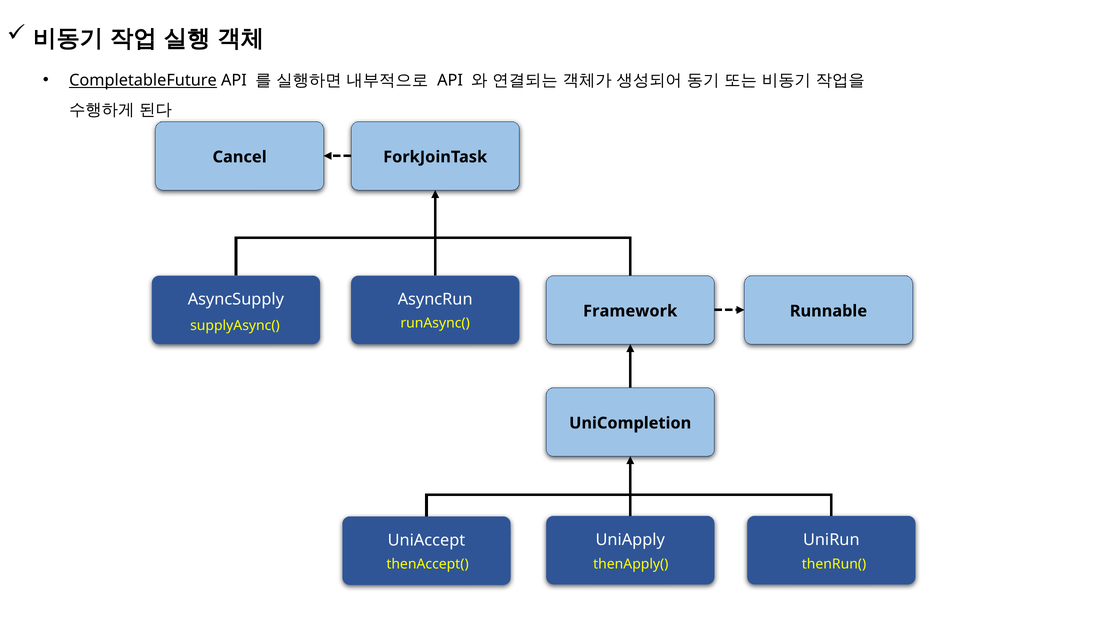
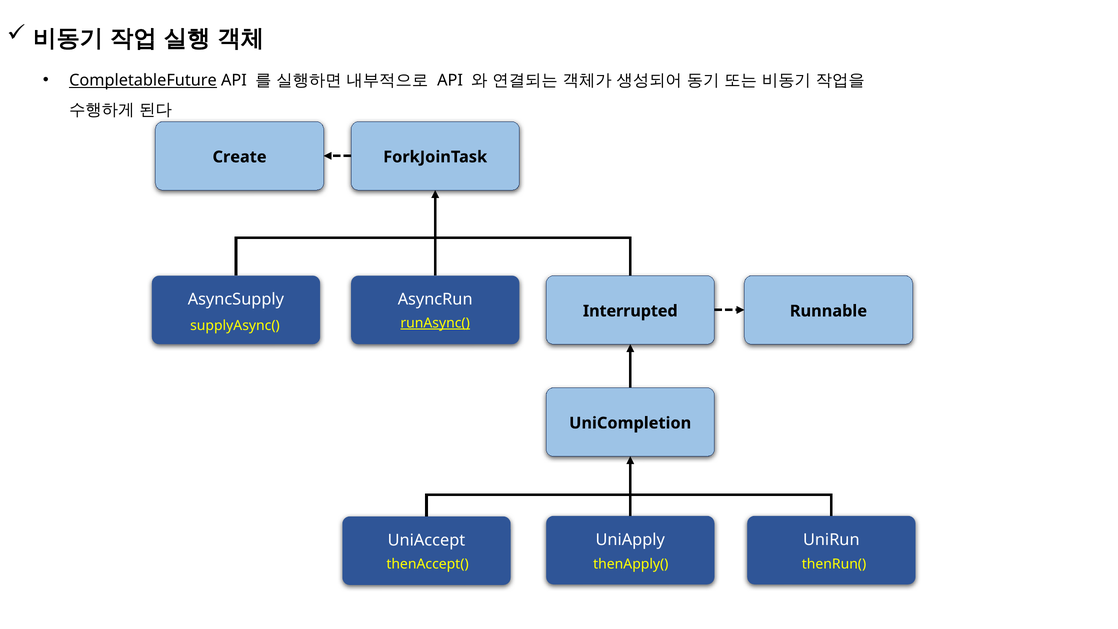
Cancel: Cancel -> Create (240, 157)
Framework: Framework -> Interrupted (630, 311)
runAsync( underline: none -> present (435, 323)
